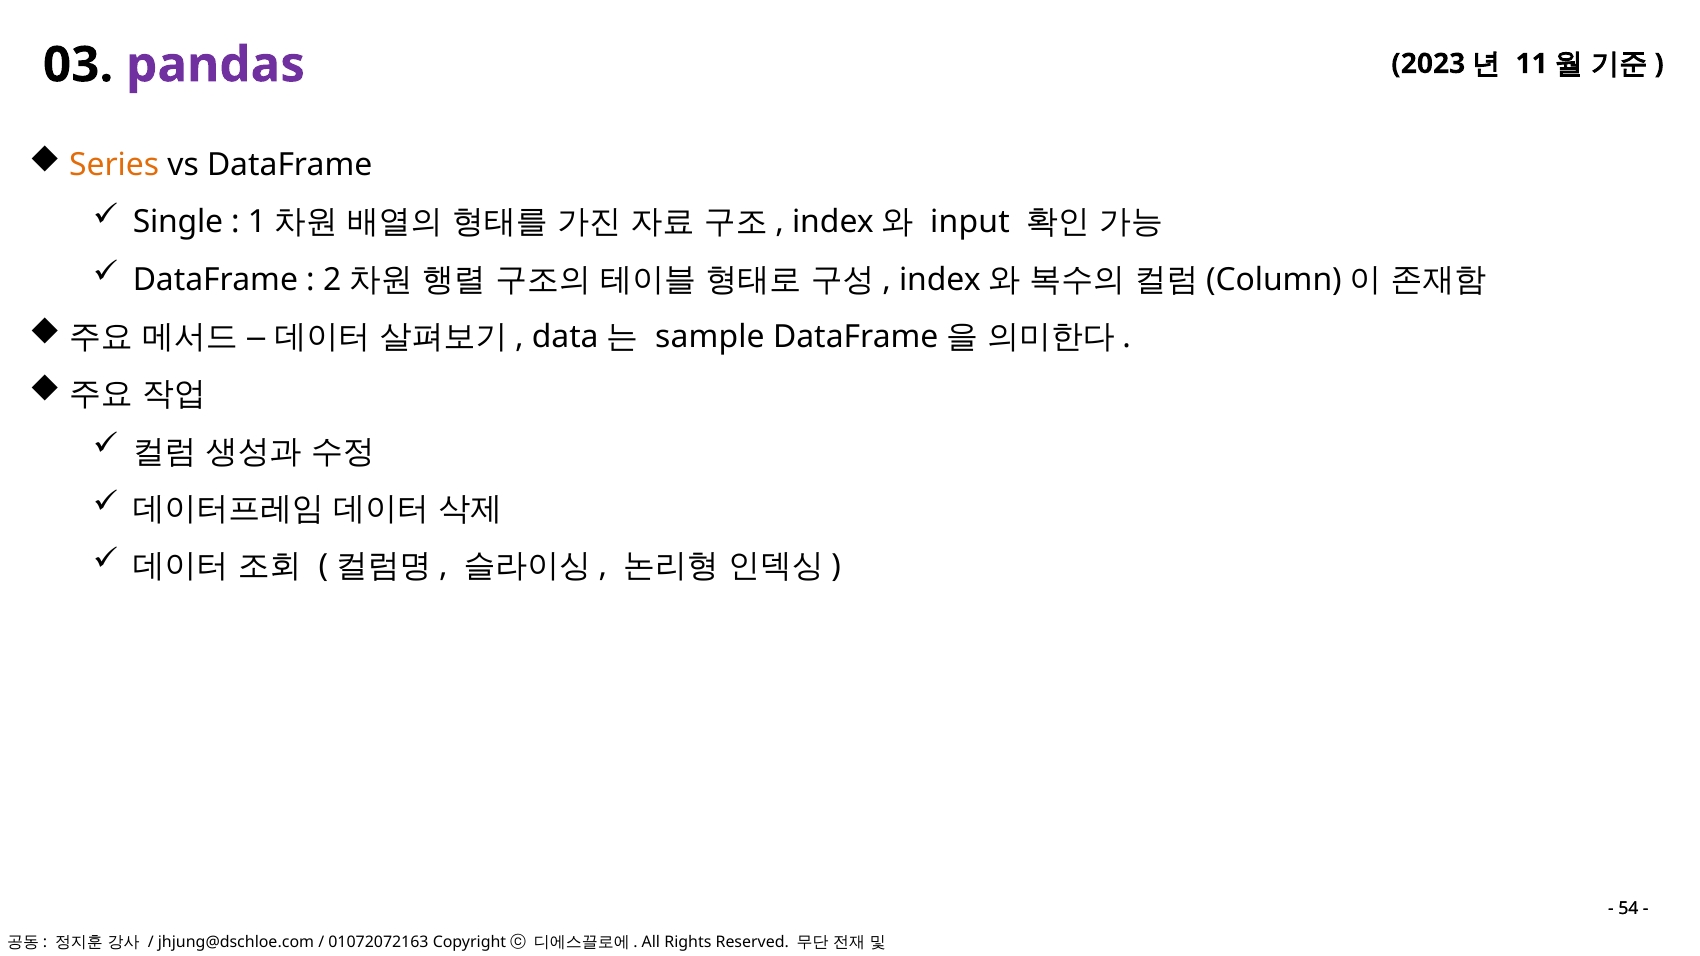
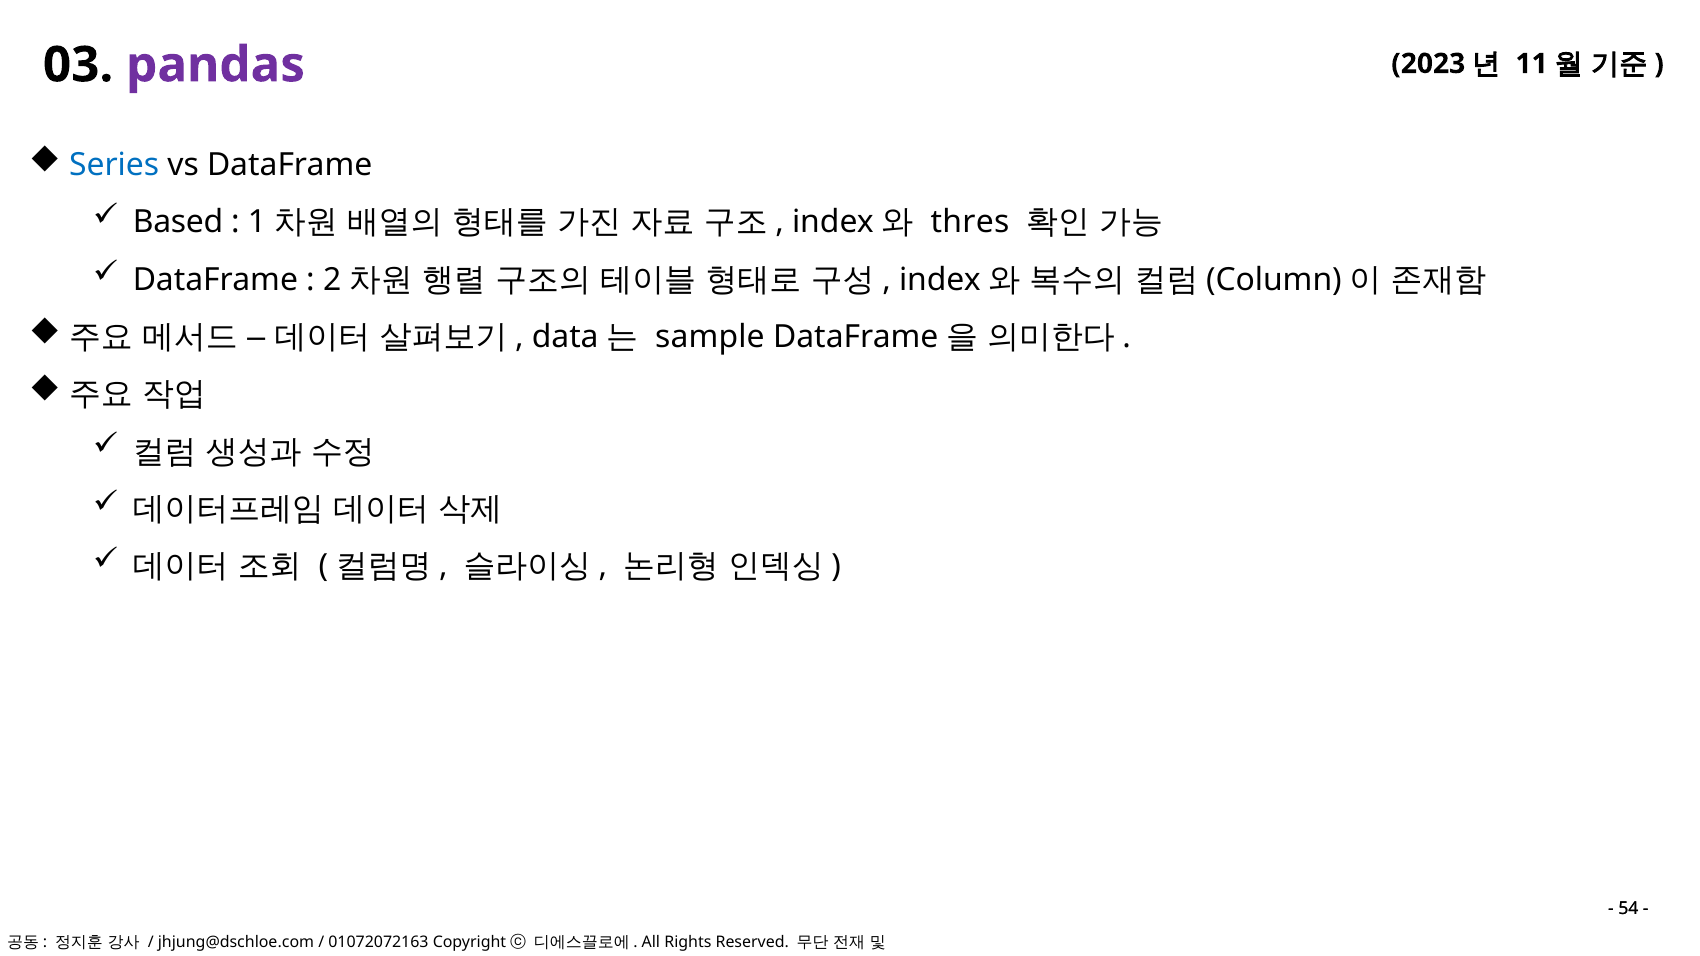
Series colour: orange -> blue (114, 165)
Single: Single -> Based (178, 222)
input: input -> thres (970, 222)
